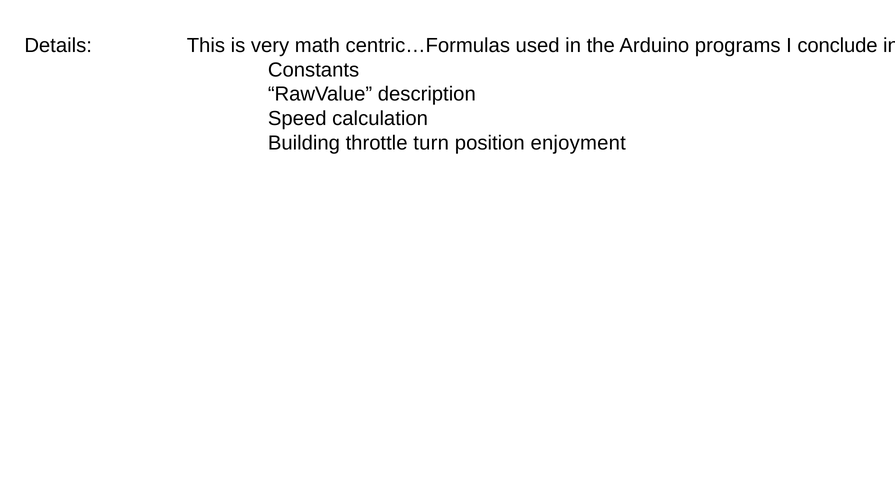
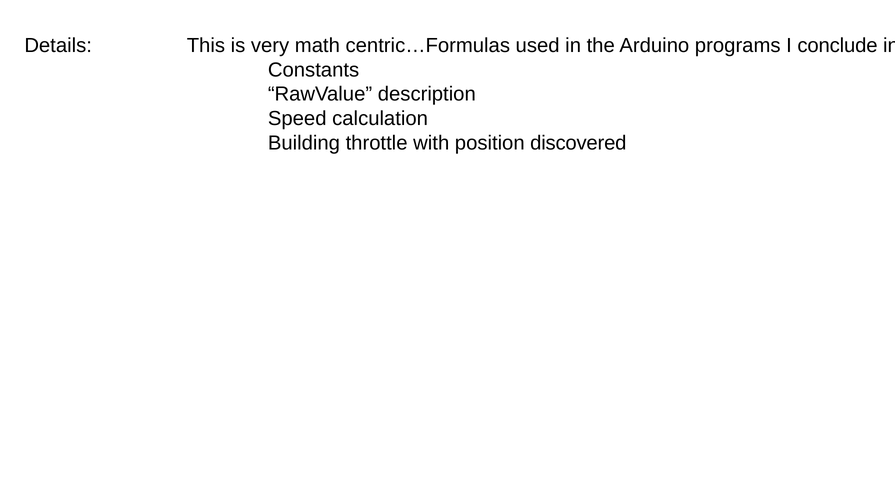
turn: turn -> with (431, 143)
enjoyment: enjoyment -> discovered (578, 143)
